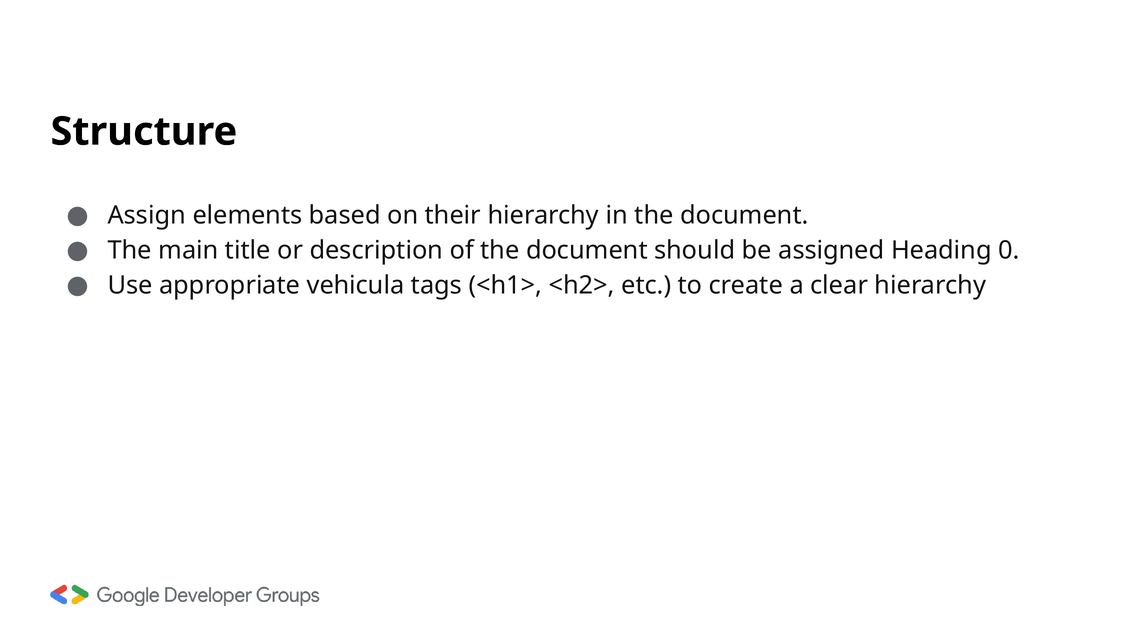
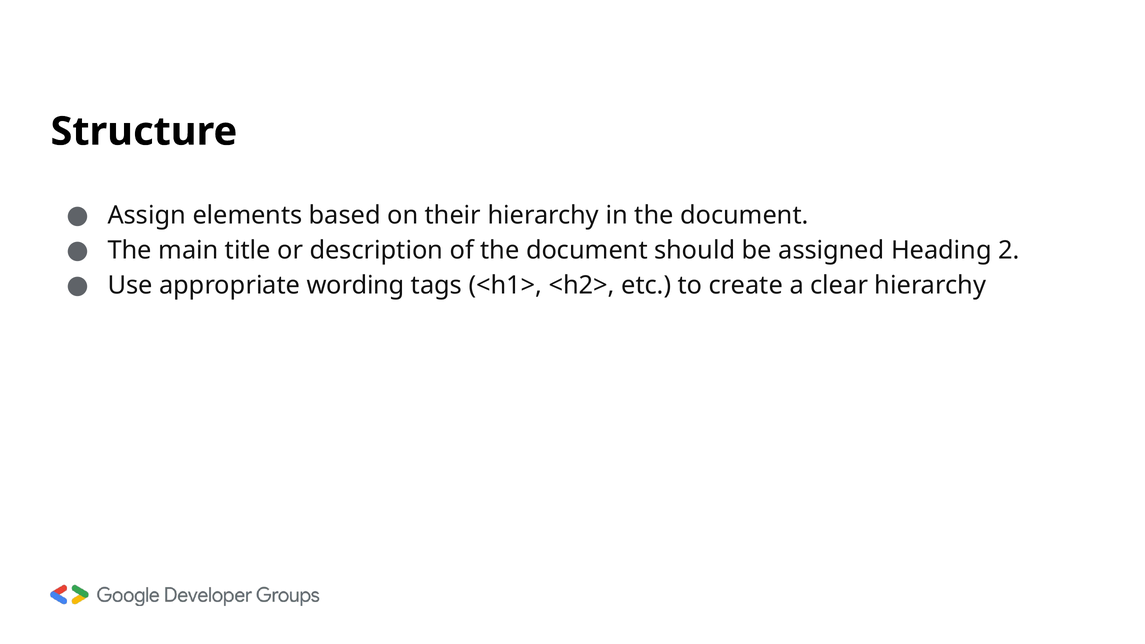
0: 0 -> 2 (1009, 250)
vehicula: vehicula -> wording (356, 285)
